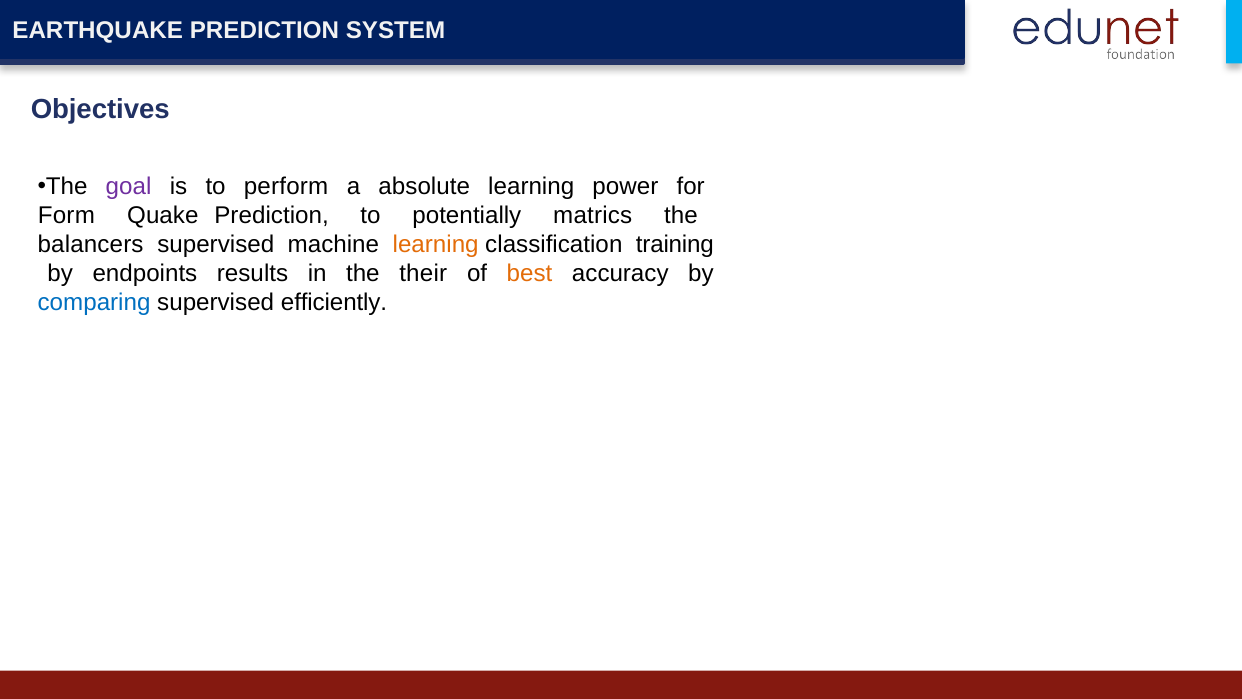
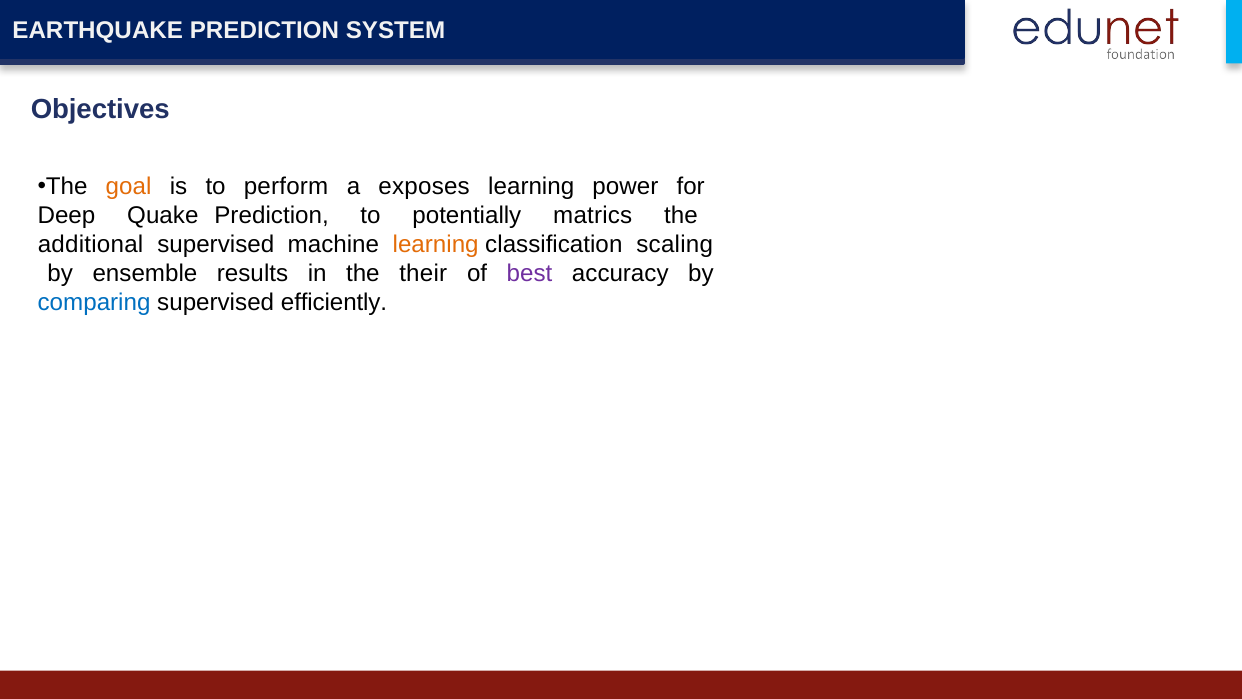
goal colour: purple -> orange (129, 186)
absolute: absolute -> exposes (424, 186)
Form: Form -> Deep (66, 215)
balancers: balancers -> additional (91, 244)
training: training -> scaling (675, 244)
endpoints: endpoints -> ensemble (145, 273)
best colour: orange -> purple (530, 273)
